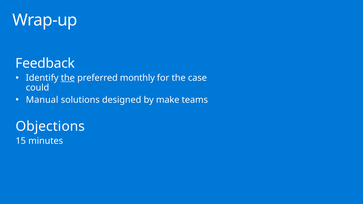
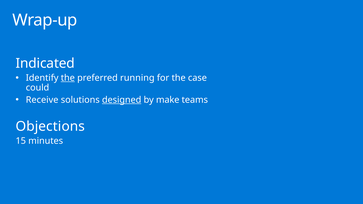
Feedback: Feedback -> Indicated (45, 63)
monthly: monthly -> running (137, 78)
Manual: Manual -> Receive (42, 100)
designed underline: none -> present (122, 100)
